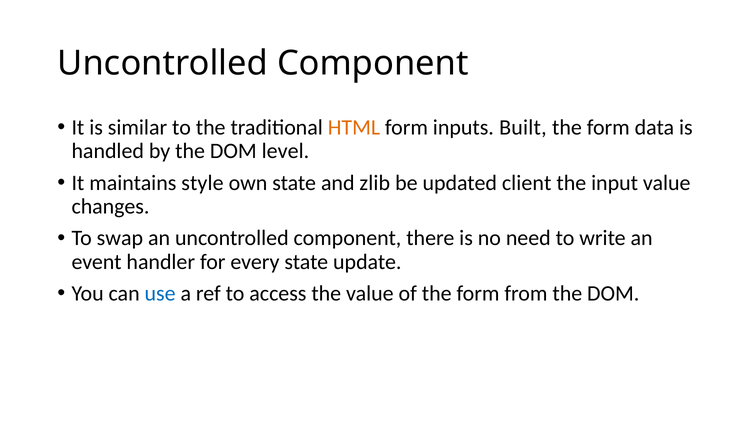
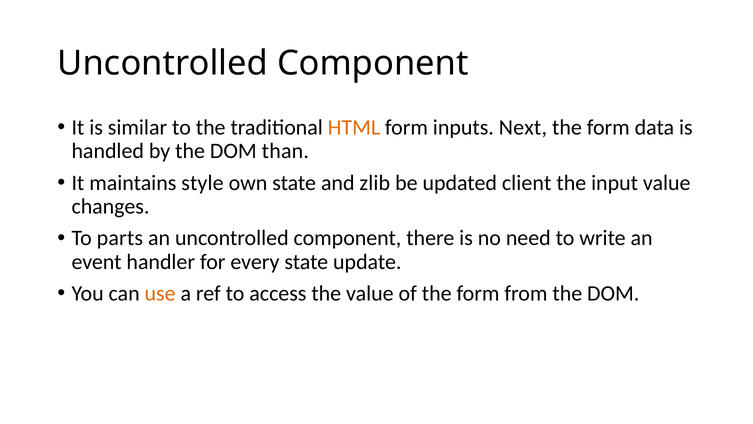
Built: Built -> Next (523, 127)
level: level -> than (285, 151)
swap: swap -> parts (120, 238)
use colour: blue -> orange (160, 293)
